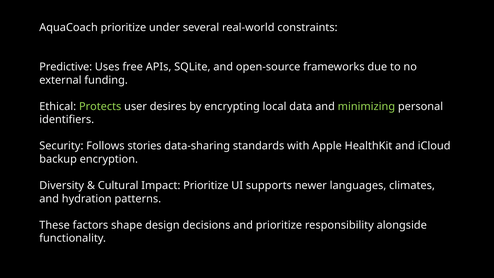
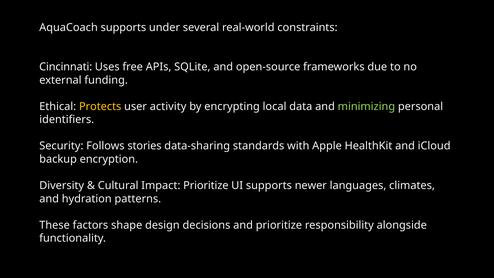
AquaCoach prioritize: prioritize -> supports (123, 27)
Predictive: Predictive -> Cincinnati (66, 67)
Protects colour: light green -> yellow (100, 106)
desires: desires -> activity (168, 106)
